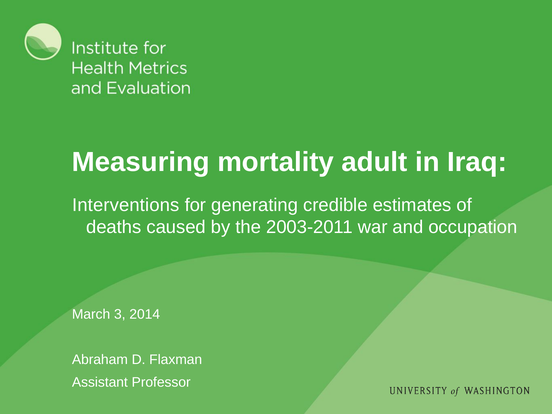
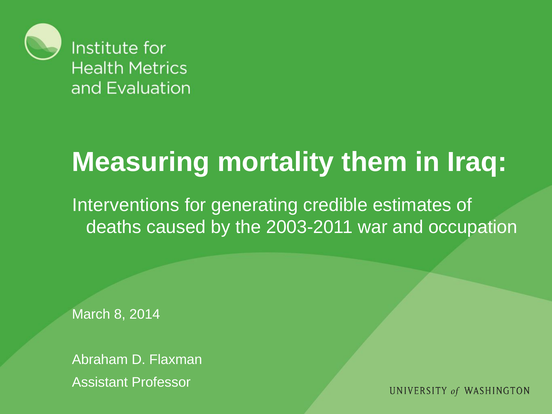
adult: adult -> them (374, 162)
3: 3 -> 8 (120, 314)
